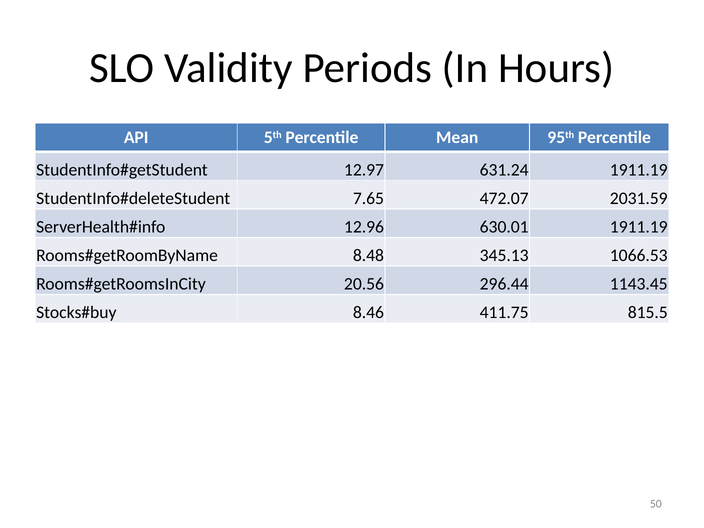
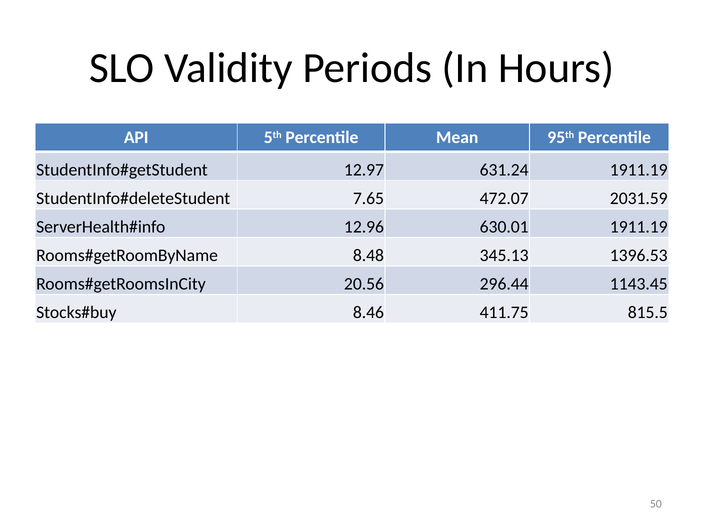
1066.53: 1066.53 -> 1396.53 (639, 255)
